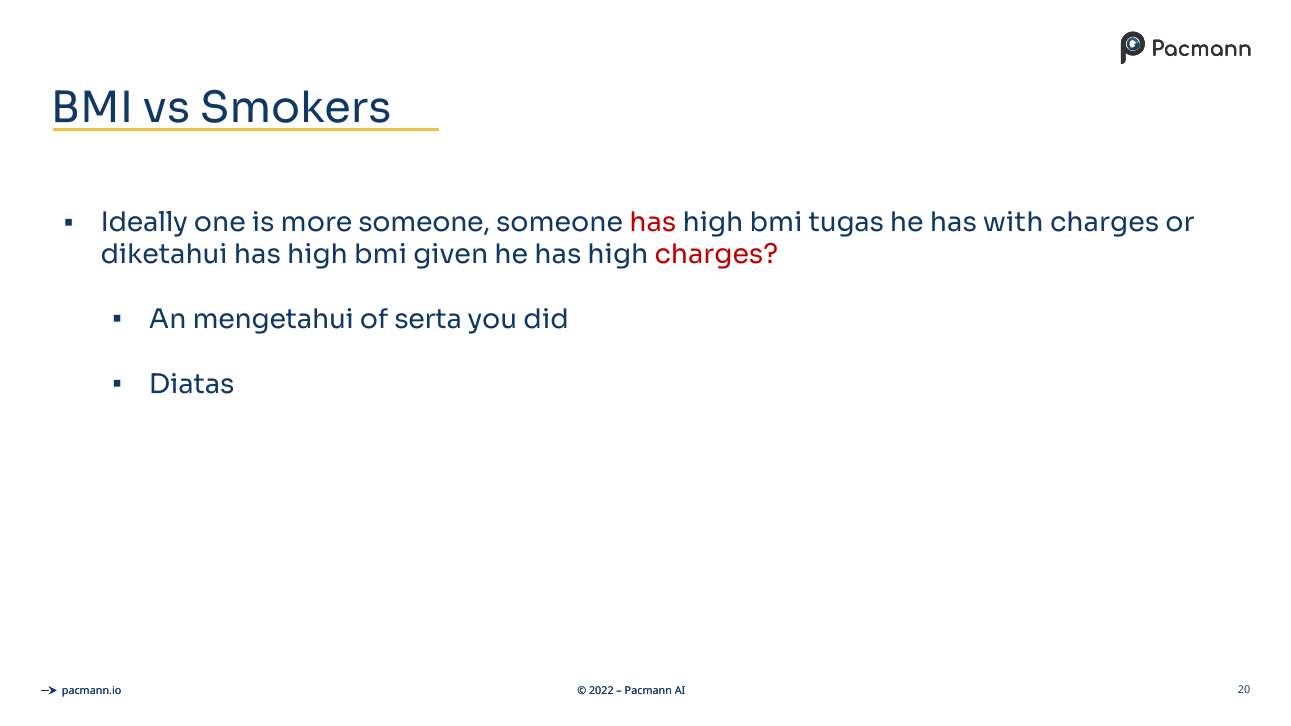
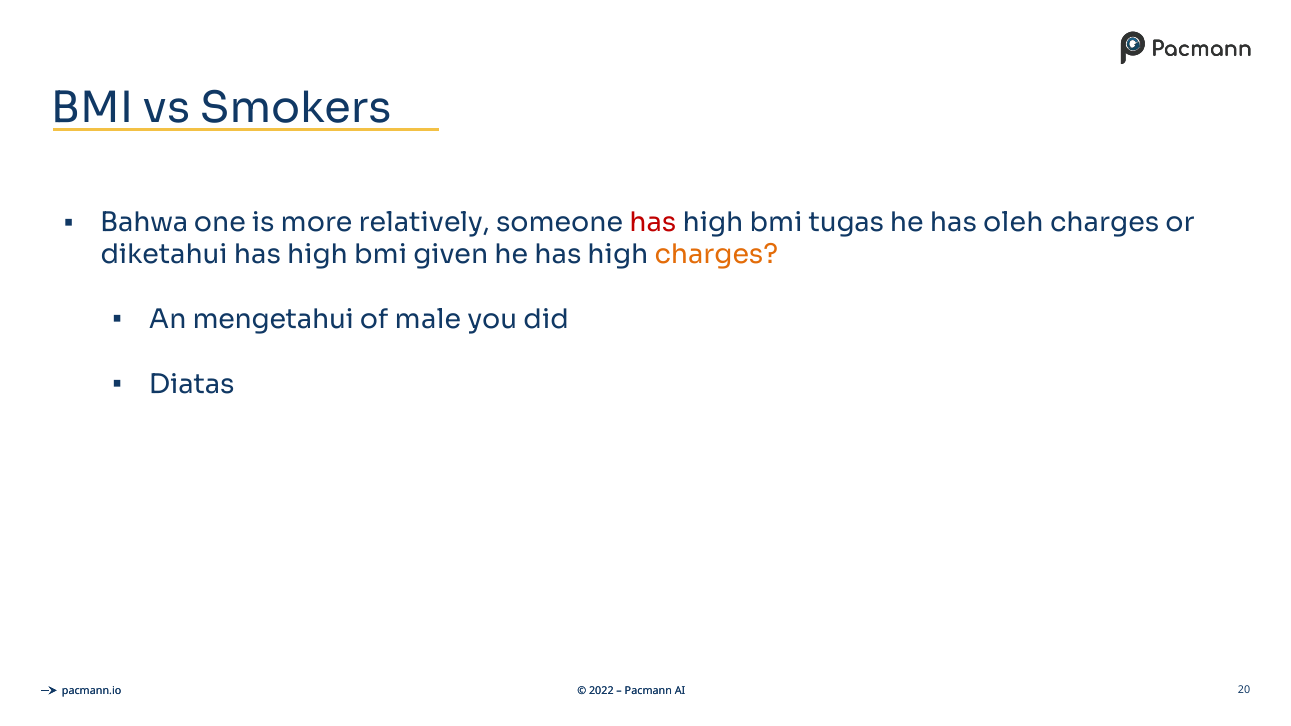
Ideally: Ideally -> Bahwa (144, 223)
more someone: someone -> relatively (424, 223)
with: with -> oleh (1013, 223)
charges colour: red -> orange (716, 255)
serta: serta -> male (428, 320)
